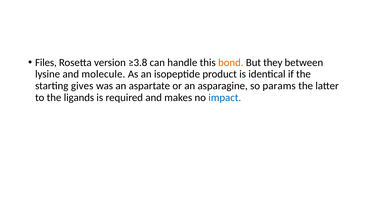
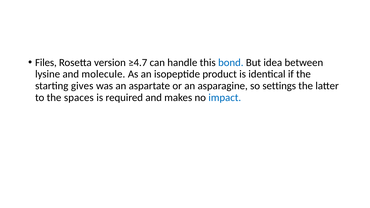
≥3.8: ≥3.8 -> ≥4.7 (138, 63)
bond colour: orange -> blue (231, 63)
they: they -> idea (273, 63)
params: params -> settings (279, 86)
ligands: ligands -> spaces (79, 98)
